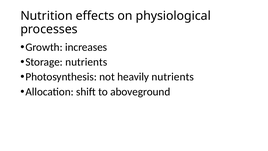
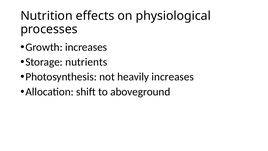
heavily nutrients: nutrients -> increases (173, 77)
